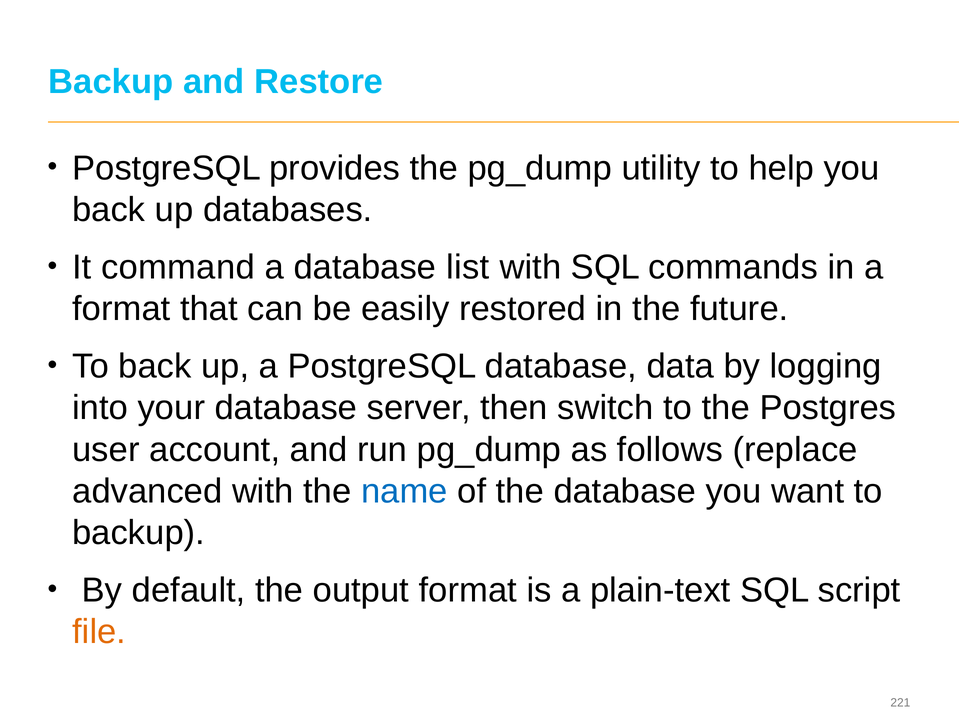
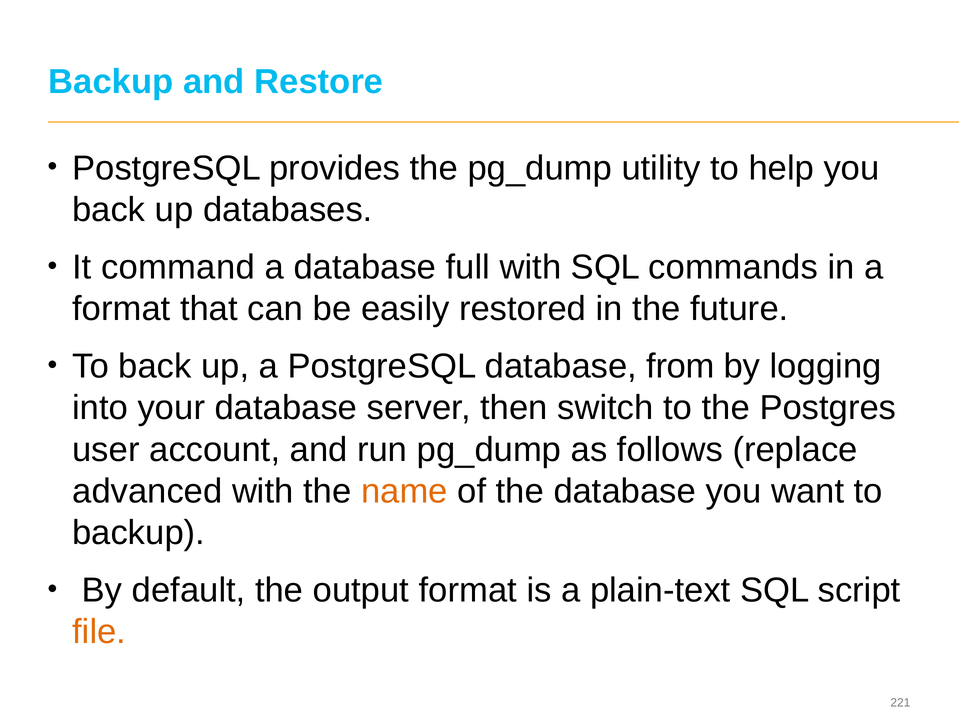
list: list -> full (468, 267)
data: data -> from (680, 366)
name colour: blue -> orange (404, 491)
